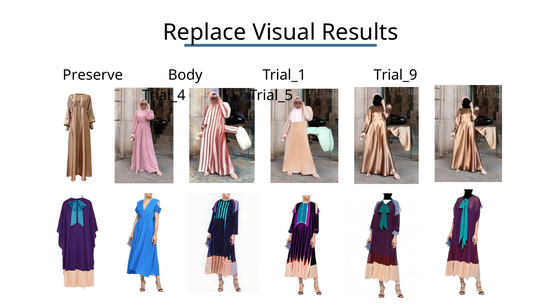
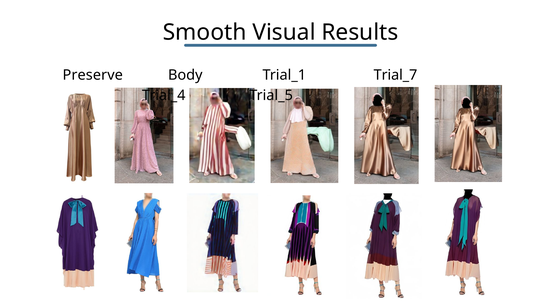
Replace: Replace -> Smooth (205, 32)
Trial_9: Trial_9 -> Trial_7 (395, 75)
